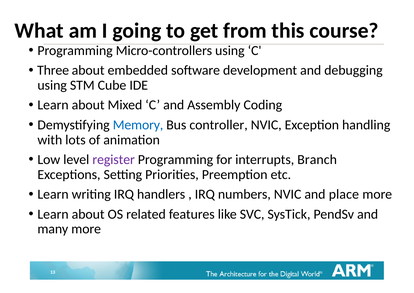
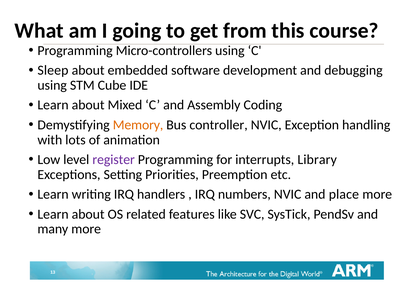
Three: Three -> Sleep (53, 70)
Memory colour: blue -> orange (138, 125)
Branch: Branch -> Library (317, 159)
